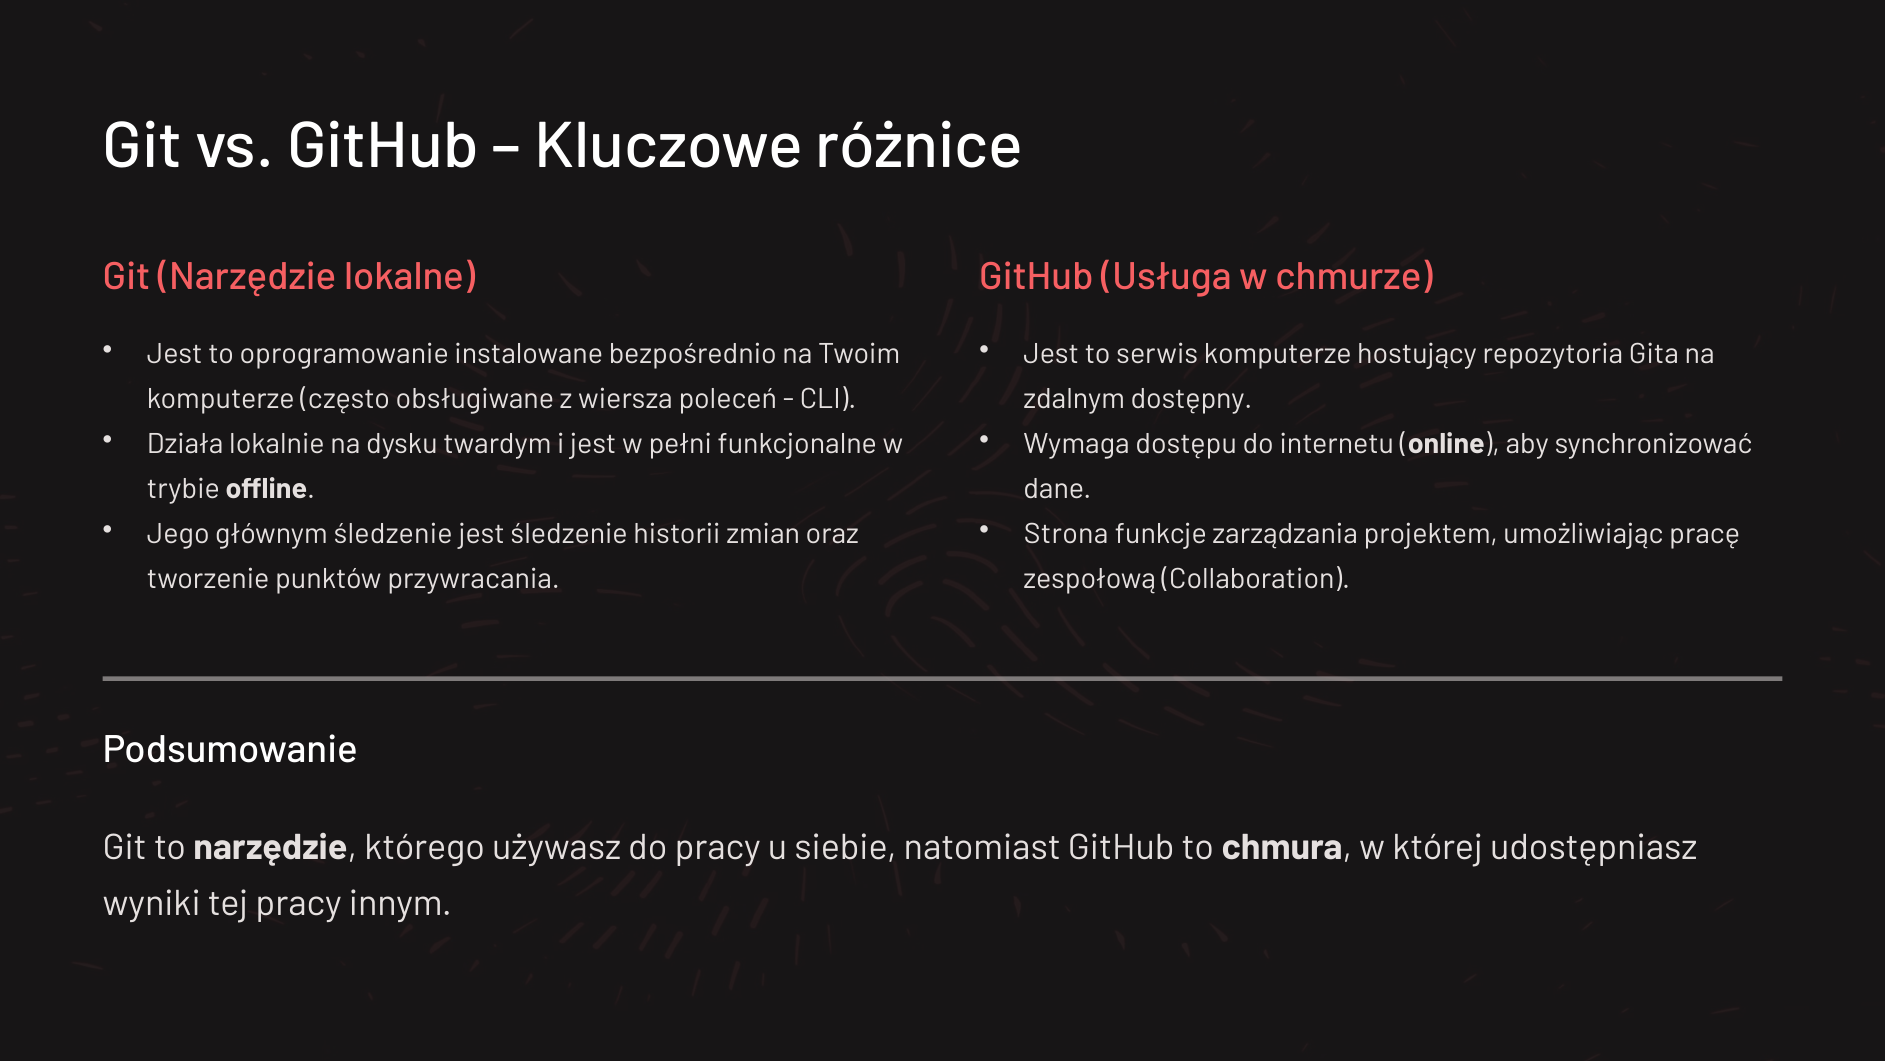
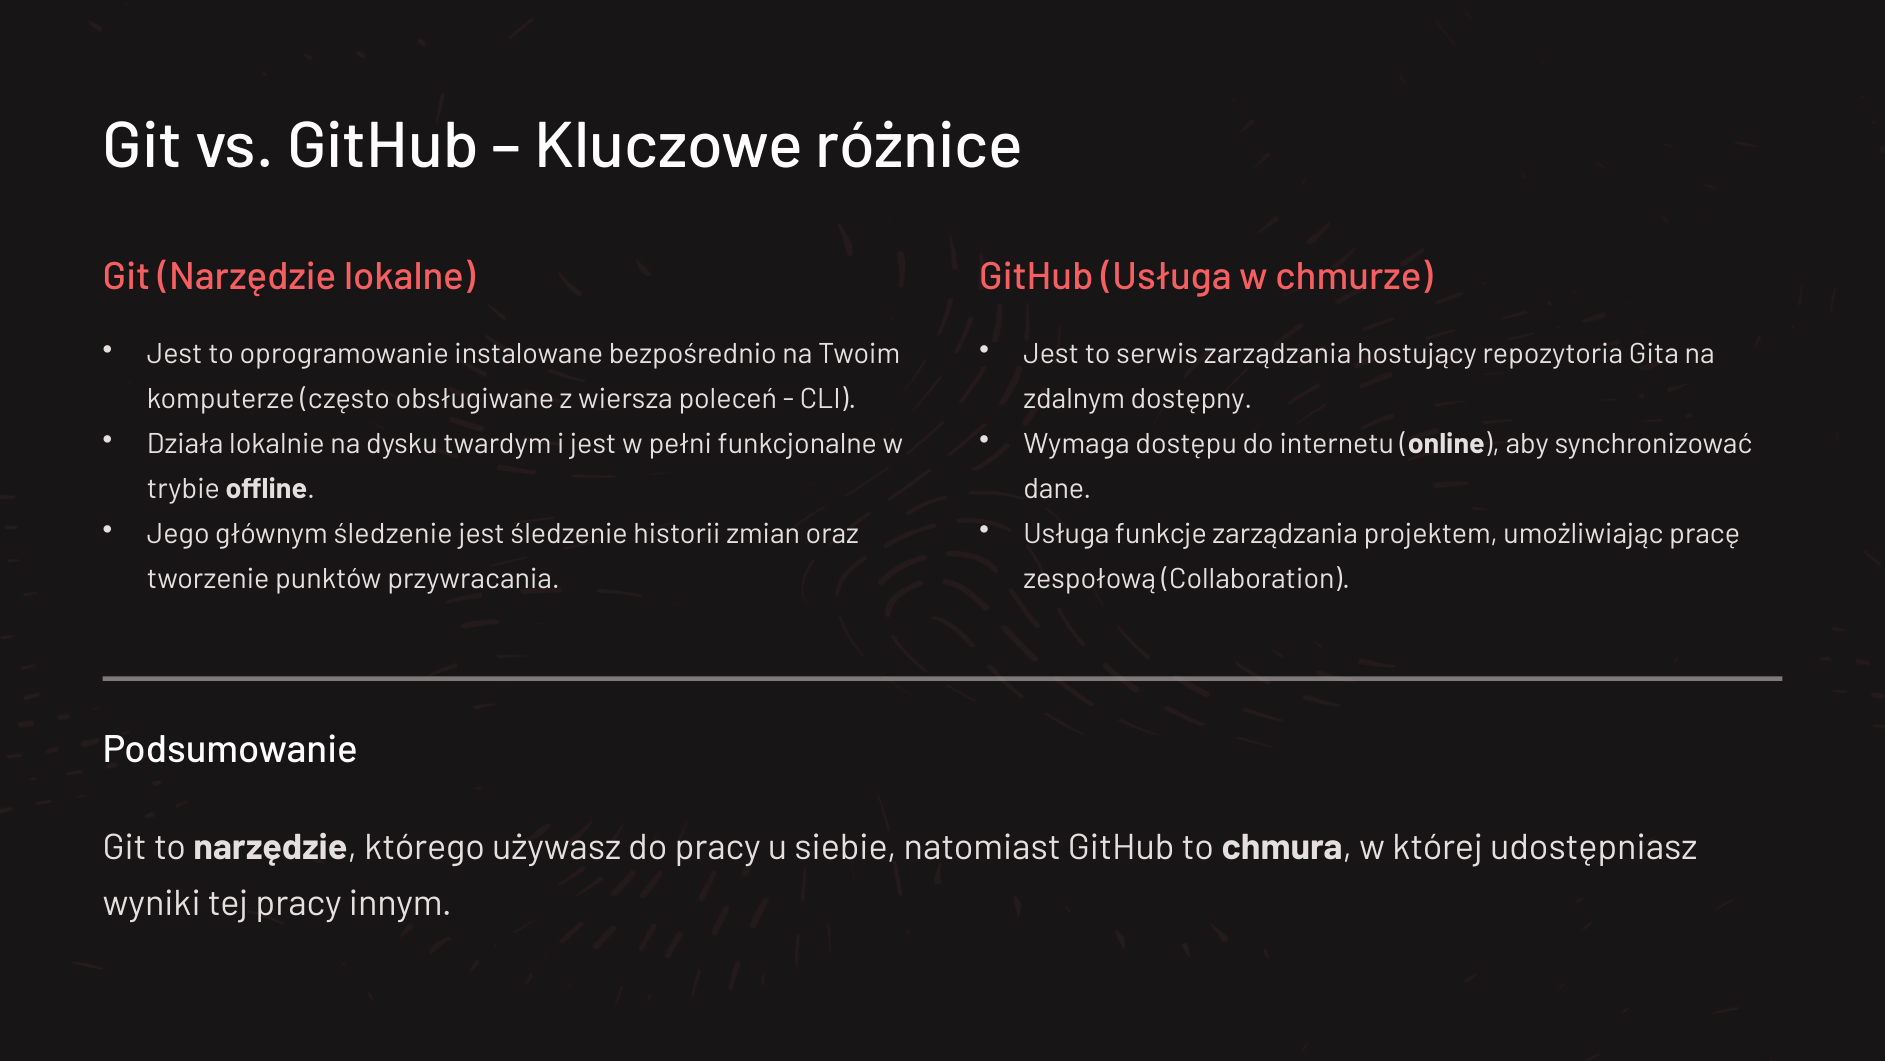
serwis komputerze: komputerze -> zarządzania (1278, 354)
Strona: Strona -> Usługa (1066, 534)
